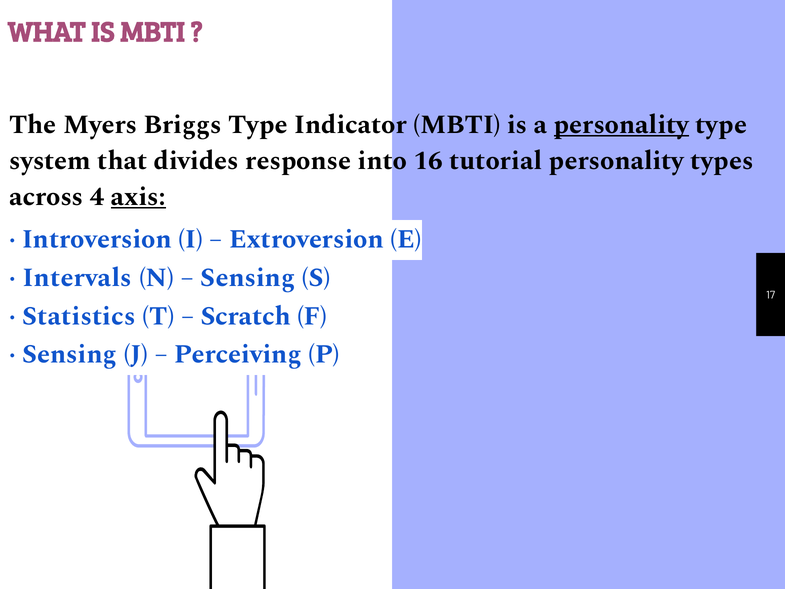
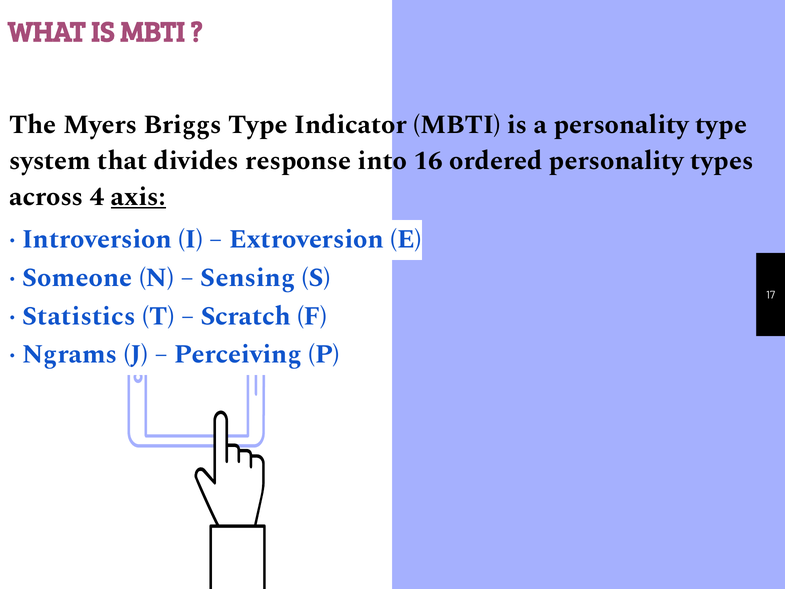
personality underline: present -> none (621, 124)
tutorial: tutorial -> ordered (496, 160)
Intervals: Intervals -> Someone (77, 277)
Sensing: Sensing -> Ngrams (70, 354)
